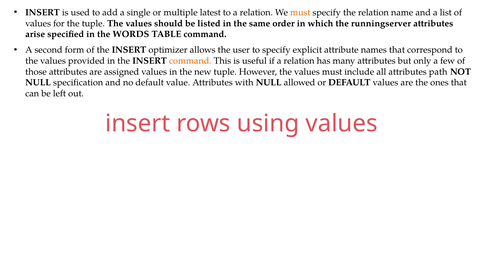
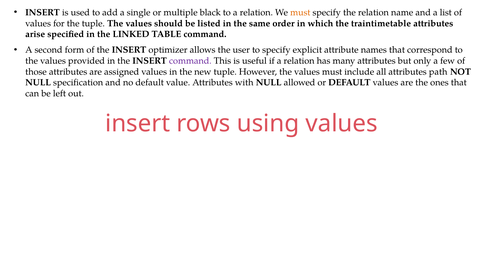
latest: latest -> black (210, 12)
runningserver: runningserver -> traintimetable (381, 23)
WORDS: WORDS -> LINKED (131, 34)
command colour: orange -> purple (190, 61)
